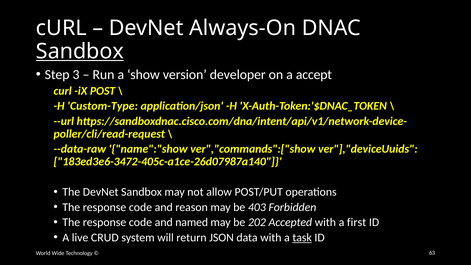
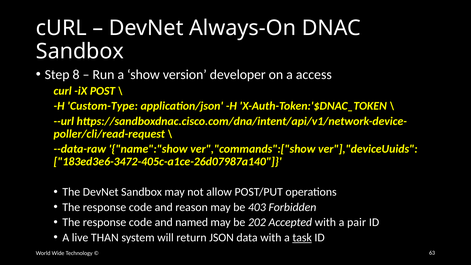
Sandbox underline: present -> none (80, 51)
3: 3 -> 8 (76, 75)
accept: accept -> access (314, 75)
first: first -> pair (357, 222)
CRUD: CRUD -> THAN (105, 237)
